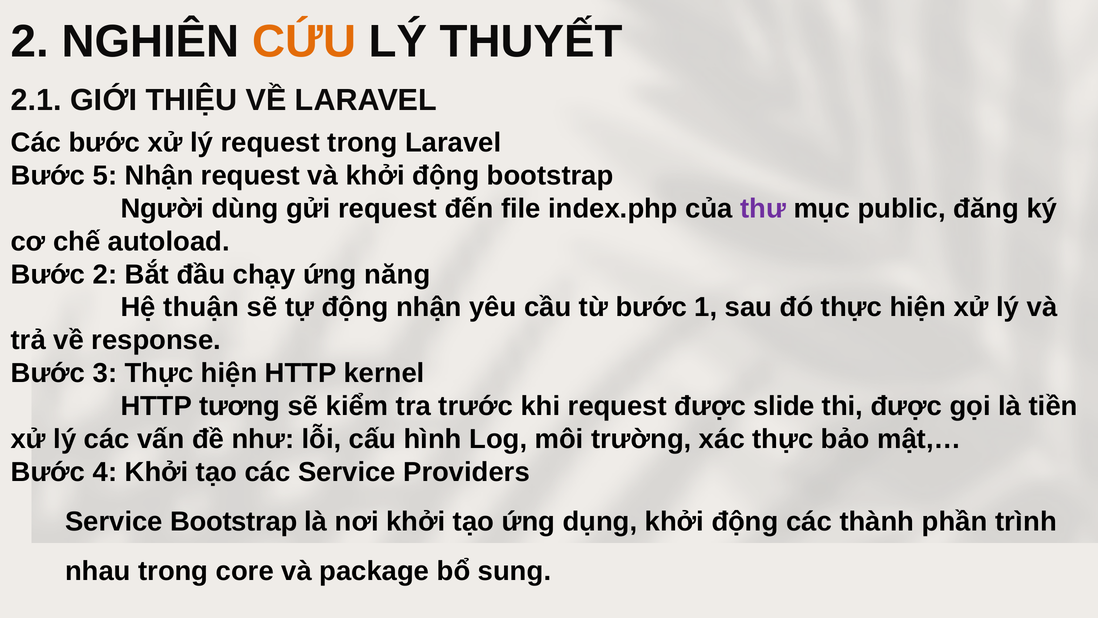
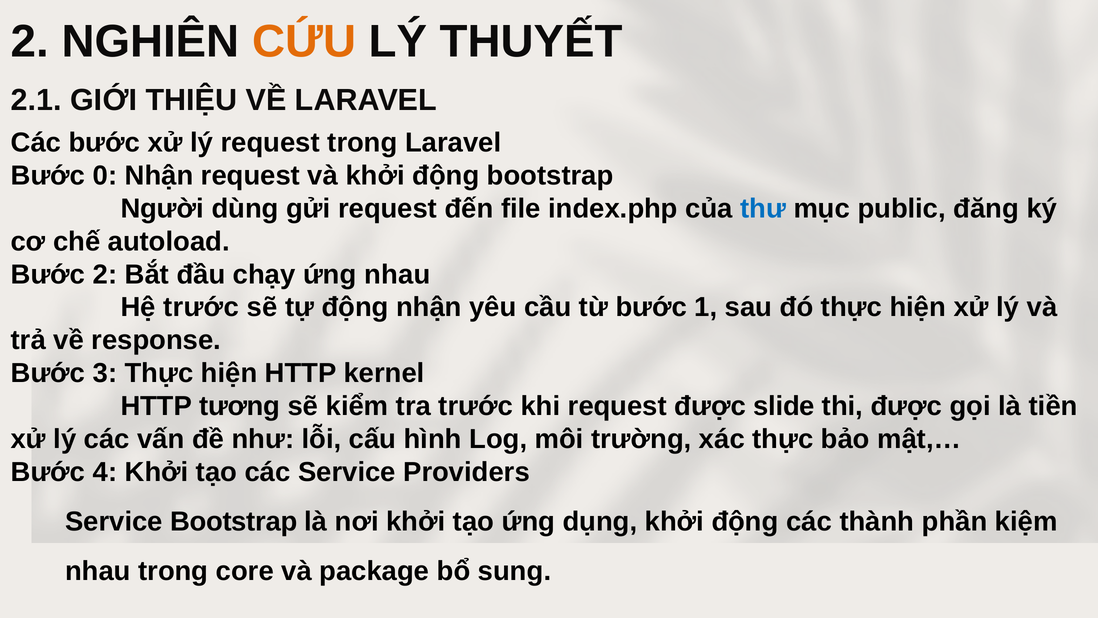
5: 5 -> 0 (105, 175)
thư colour: purple -> blue (763, 208)
ứng năng: năng -> nhau (397, 274)
Hệ thuận: thuận -> trước (201, 307)
trình: trình -> kiệm (1026, 521)
